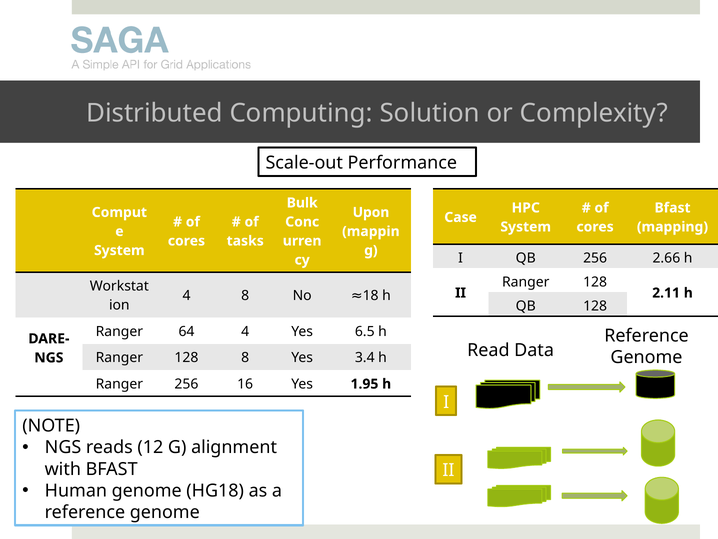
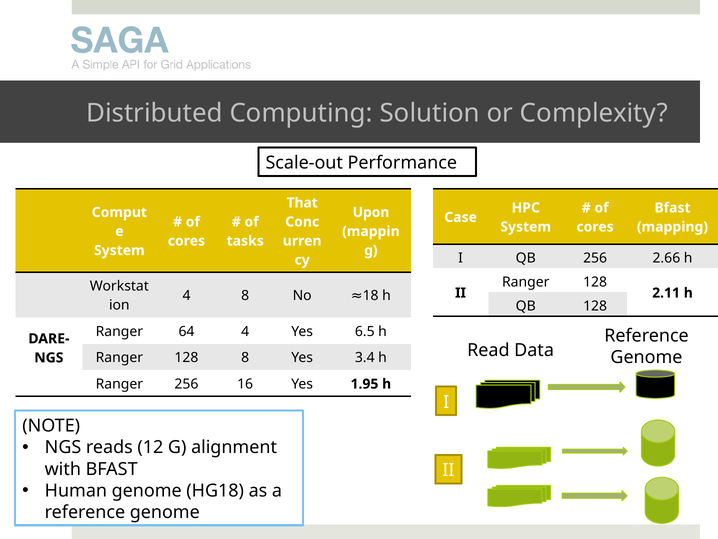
Bulk: Bulk -> That (302, 203)
